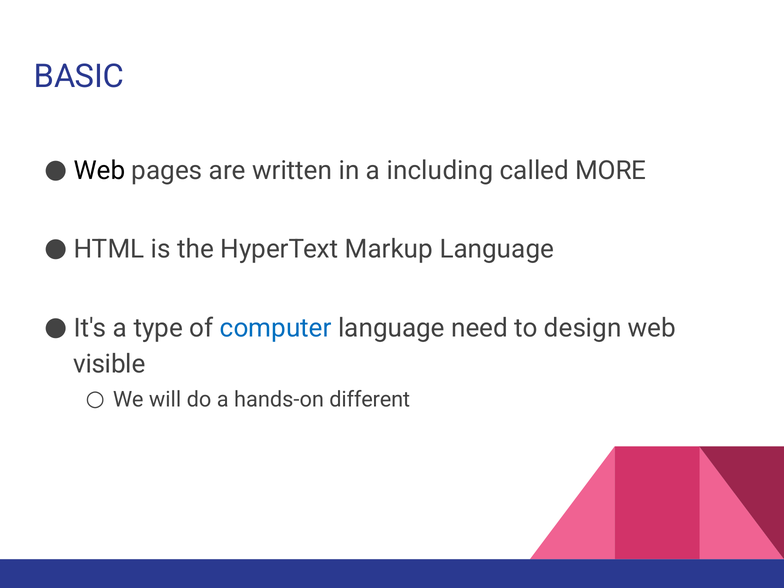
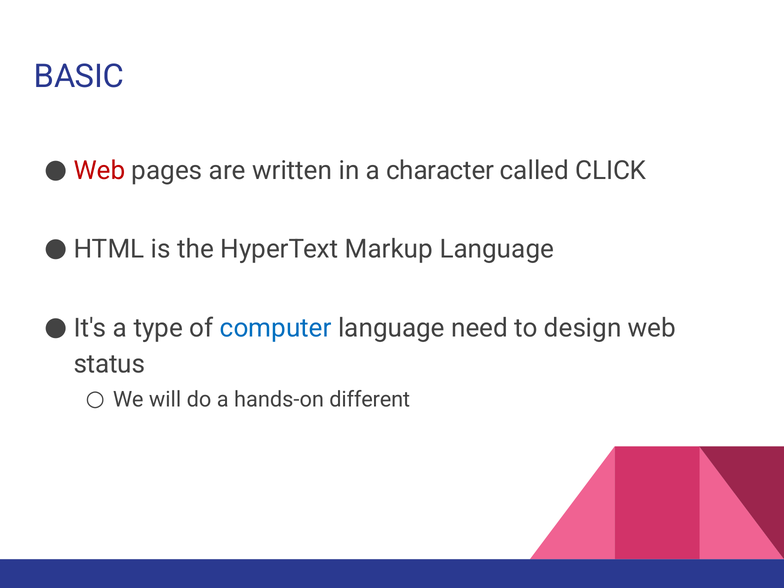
Web colour: black -> red (99, 171)
including: including -> character (440, 171)
MORE: MORE -> CLICK (611, 171)
visible: visible -> status (109, 364)
